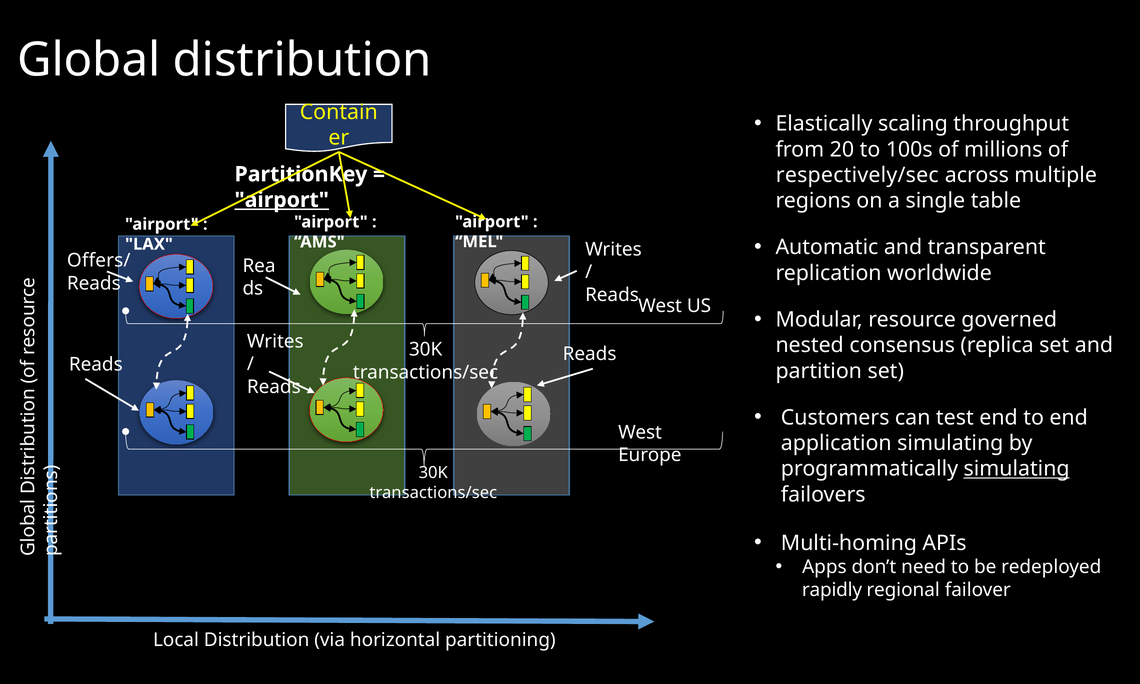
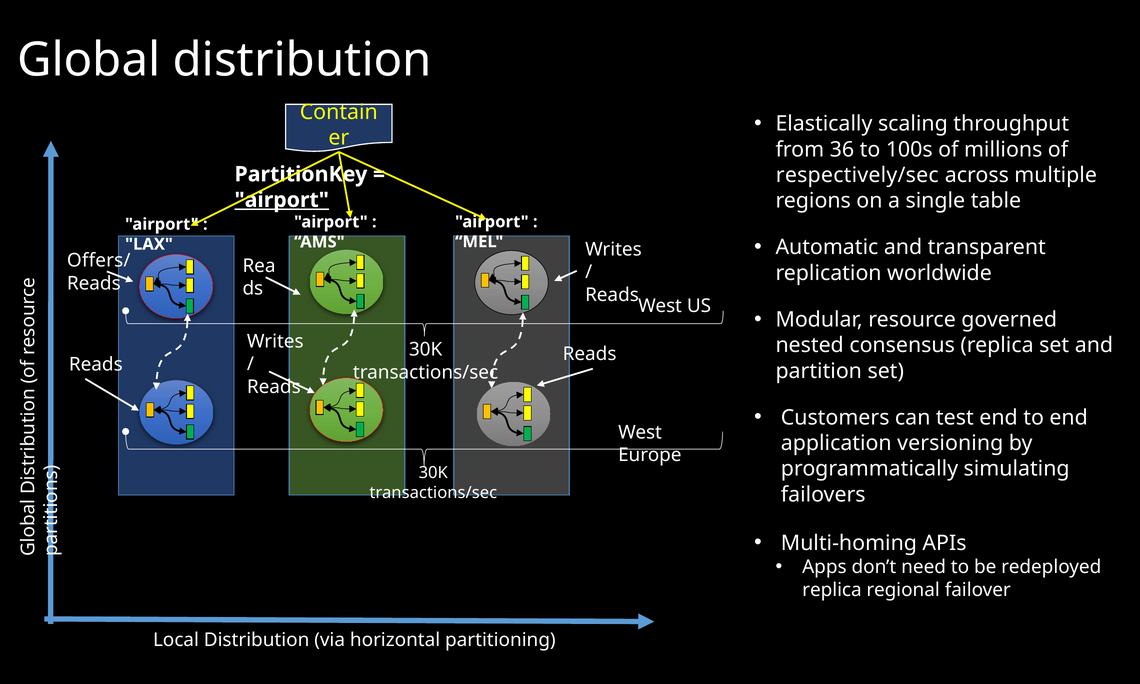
20: 20 -> 36 (842, 149)
application simulating: simulating -> versioning (950, 443)
simulating underline: present -> none (1017, 469)
rapidly: rapidly -> replica (832, 590)
